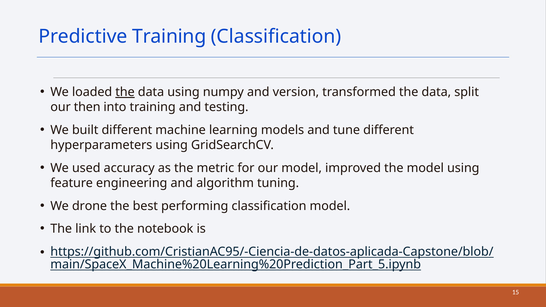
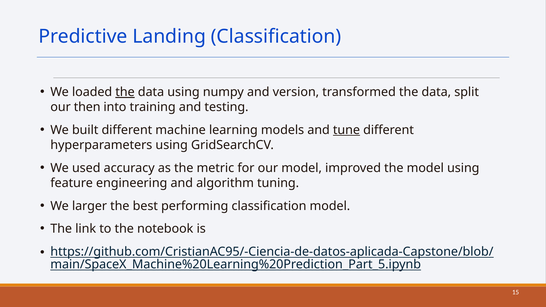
Predictive Training: Training -> Landing (169, 36)
tune underline: none -> present (346, 130)
drone: drone -> larger (90, 206)
